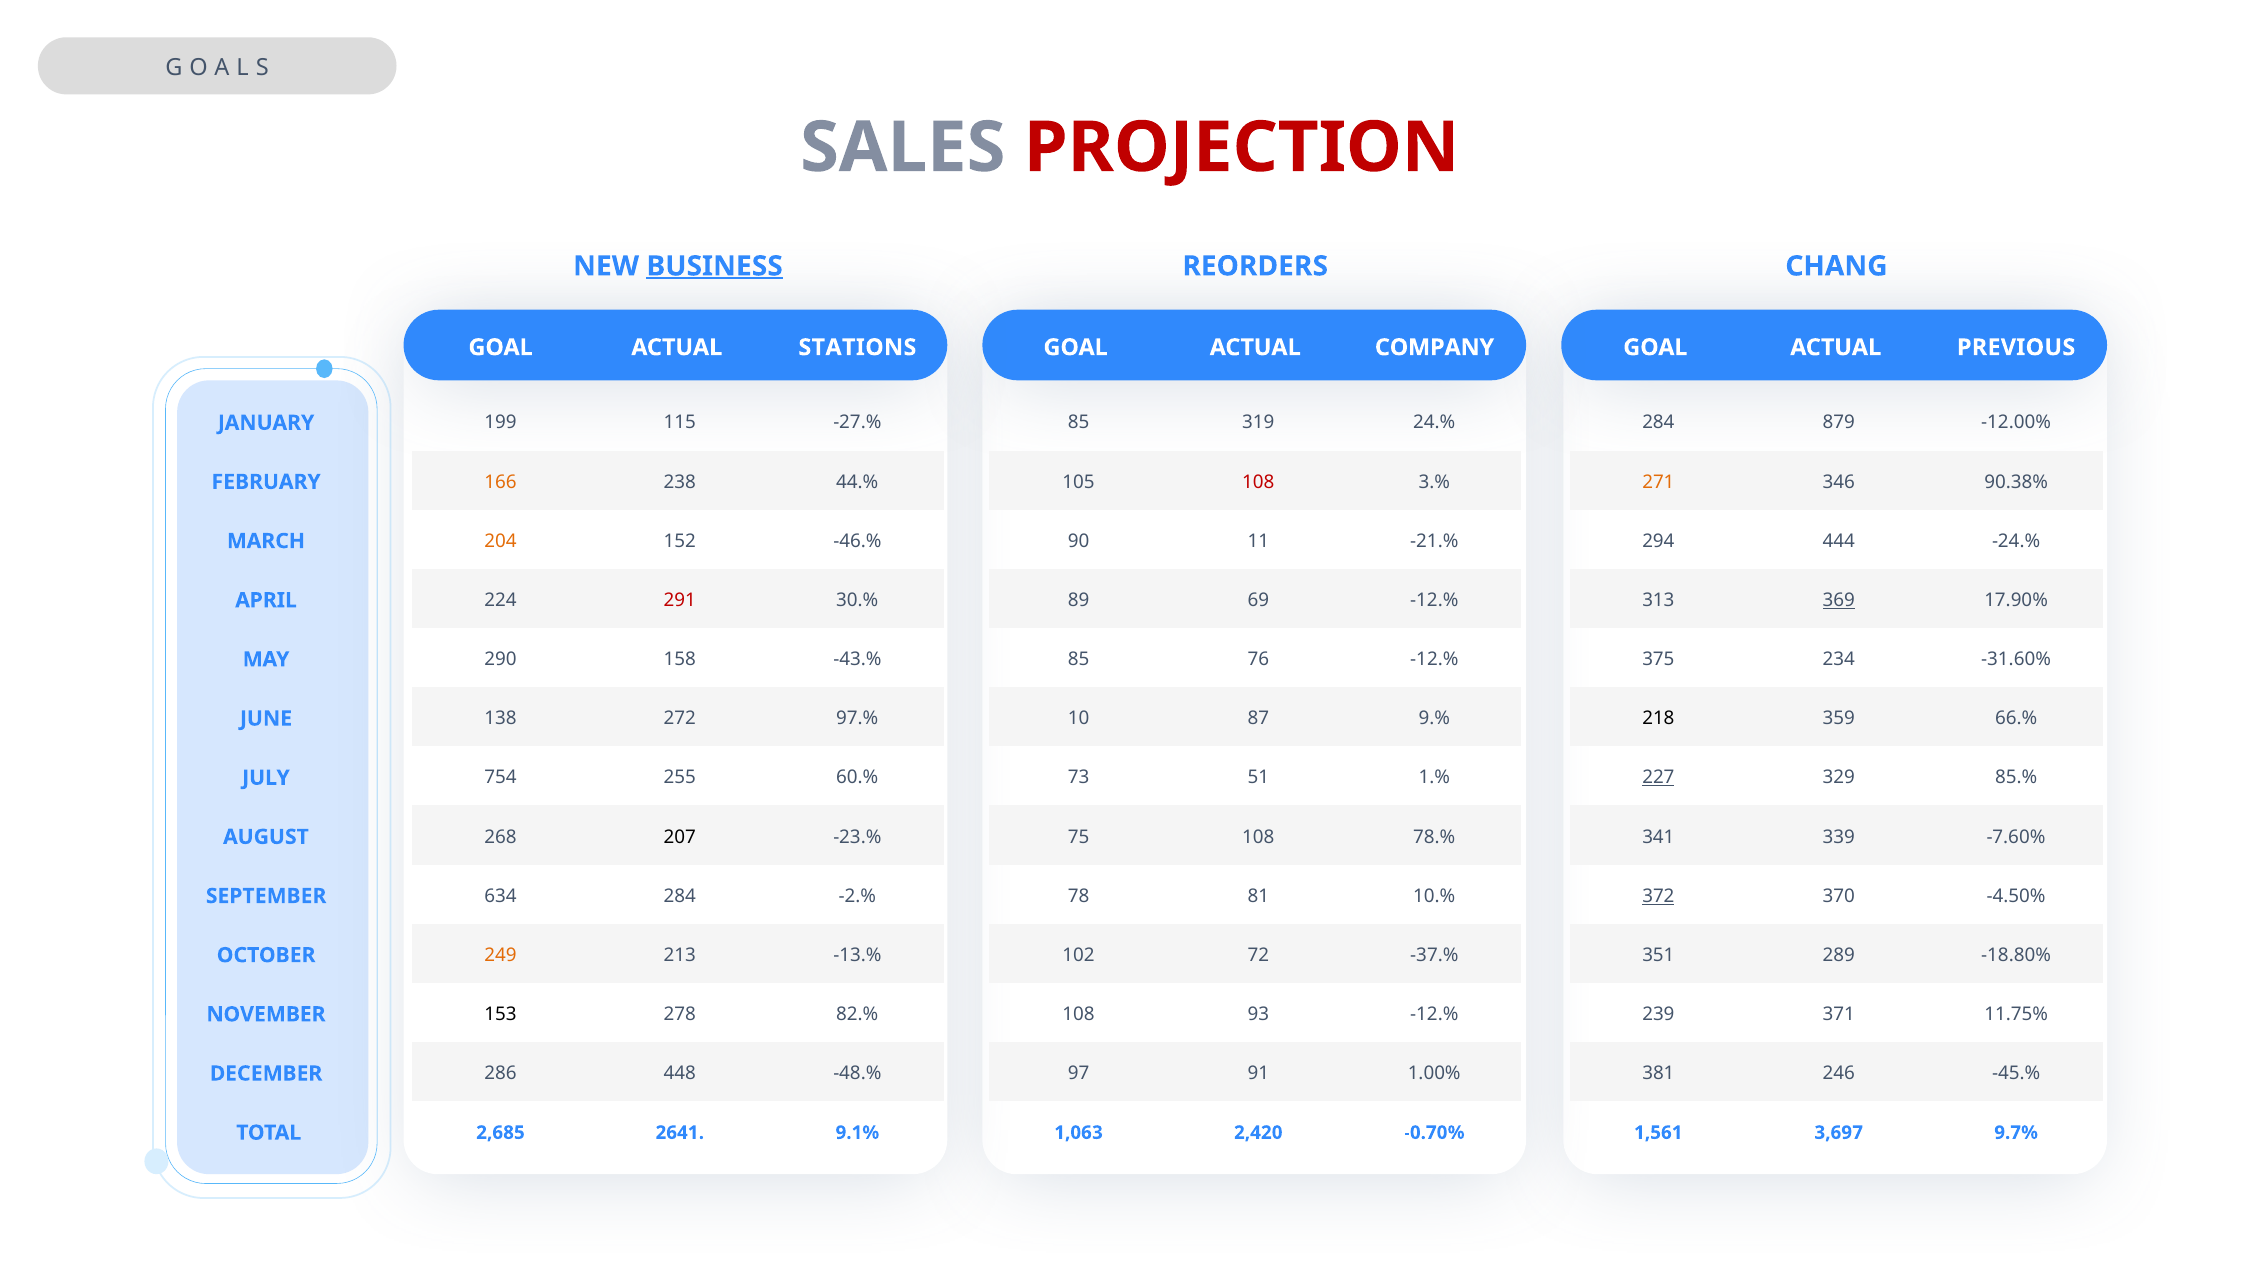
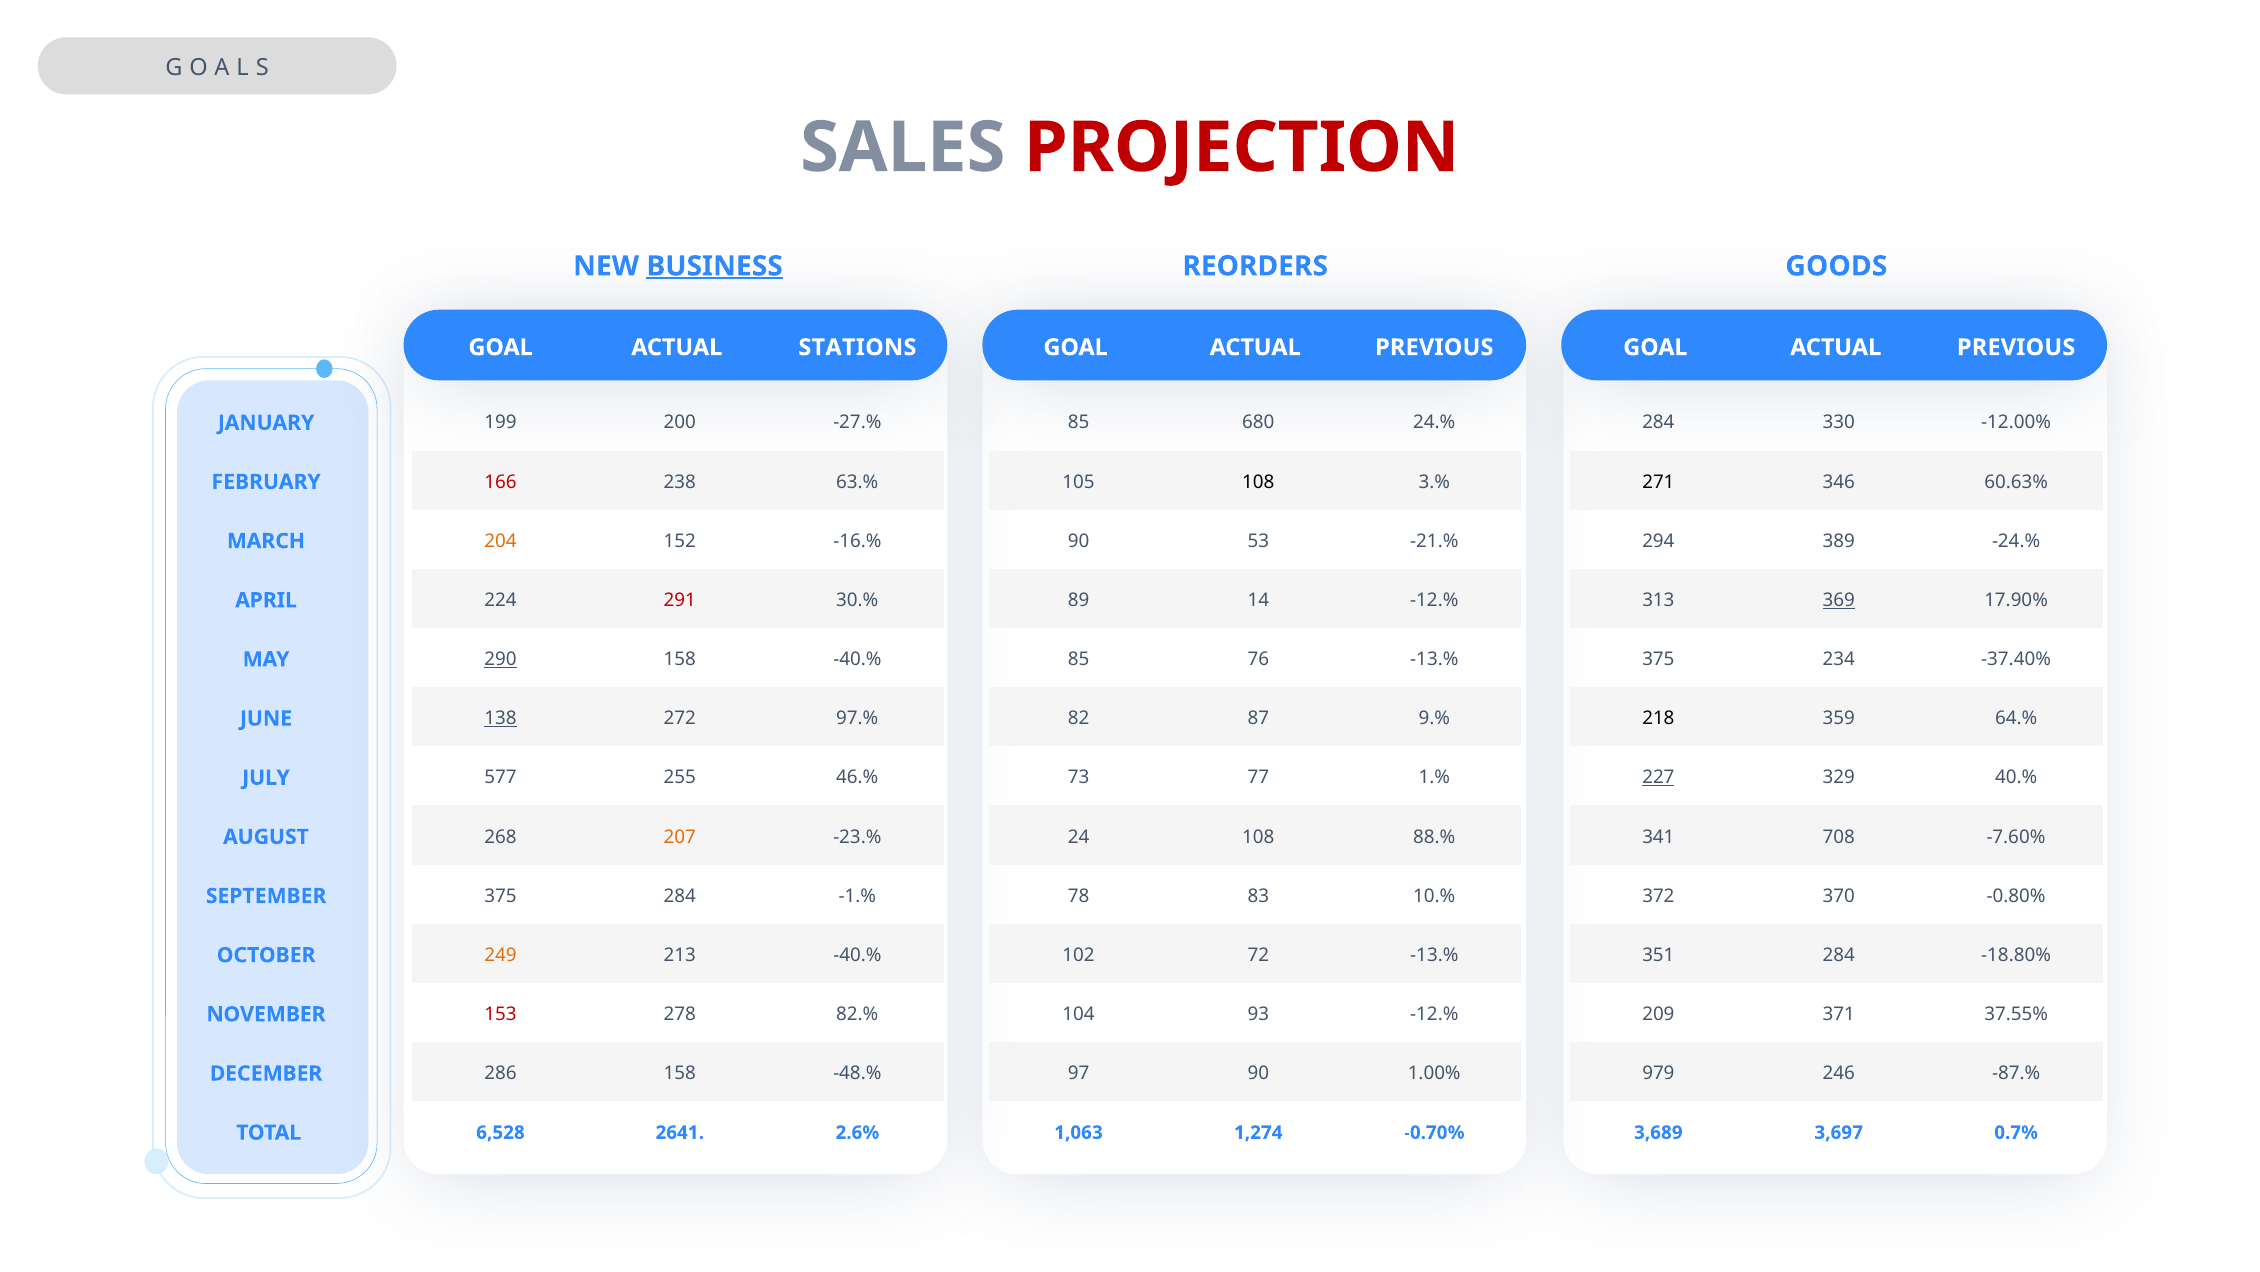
CHANG: CHANG -> GOODS (1836, 266)
COMPANY: COMPANY -> PREVIOUS (1434, 347)
115: 115 -> 200 (680, 422)
319: 319 -> 680 (1258, 422)
879: 879 -> 330 (1839, 422)
166 colour: orange -> red (500, 482)
44.%: 44.% -> 63.% (857, 482)
108 colour: red -> black (1258, 482)
271 colour: orange -> black (1658, 482)
90.38%: 90.38% -> 60.63% (2016, 482)
-46.%: -46.% -> -16.% (857, 541)
11: 11 -> 53 (1258, 541)
444: 444 -> 389 (1839, 541)
69: 69 -> 14 (1258, 600)
290 underline: none -> present (500, 659)
158 -43.%: -43.% -> -40.% (857, 659)
76 -12.%: -12.% -> -13.% (1434, 659)
-31.60%: -31.60% -> -37.40% (2016, 659)
138 underline: none -> present (500, 718)
10: 10 -> 82 (1079, 718)
66.%: 66.% -> 64.% (2016, 718)
754: 754 -> 577 (500, 777)
60.%: 60.% -> 46.% (857, 777)
51: 51 -> 77 (1258, 777)
85.%: 85.% -> 40.% (2016, 777)
207 colour: black -> orange (680, 836)
75: 75 -> 24 (1079, 836)
78.%: 78.% -> 88.% (1434, 836)
339: 339 -> 708 (1839, 836)
634: 634 -> 375 (500, 895)
-2.%: -2.% -> -1.% (857, 895)
81: 81 -> 83 (1258, 895)
372 underline: present -> none (1658, 895)
-4.50%: -4.50% -> -0.80% (2016, 895)
213 -13.%: -13.% -> -40.% (857, 955)
72 -37.%: -37.% -> -13.% (1434, 955)
351 289: 289 -> 284 (1839, 955)
153 colour: black -> red (500, 1014)
82.% 108: 108 -> 104 (1079, 1014)
239: 239 -> 209 (1658, 1014)
11.75%: 11.75% -> 37.55% (2016, 1014)
286 448: 448 -> 158 (680, 1073)
97 91: 91 -> 90 (1258, 1073)
381: 381 -> 979 (1658, 1073)
-45.%: -45.% -> -87.% (2016, 1073)
2,685: 2,685 -> 6,528 (500, 1132)
9.1%: 9.1% -> 2.6% (857, 1132)
2,420: 2,420 -> 1,274 (1258, 1132)
1,561: 1,561 -> 3,689 (1658, 1132)
9.7%: 9.7% -> 0.7% (2016, 1132)
